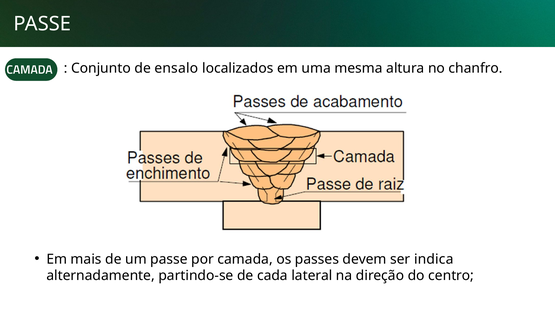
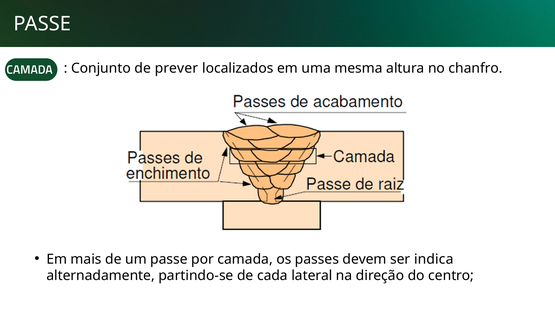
ensalo: ensalo -> prever (176, 68)
